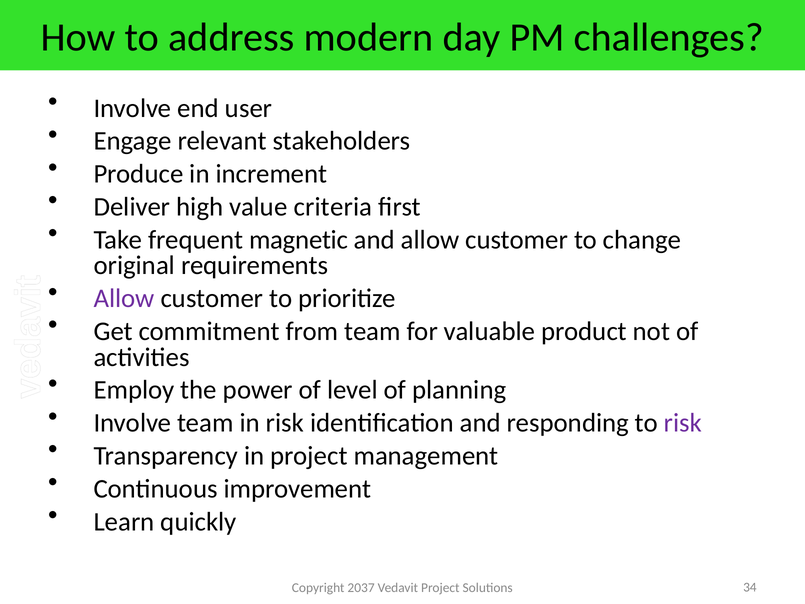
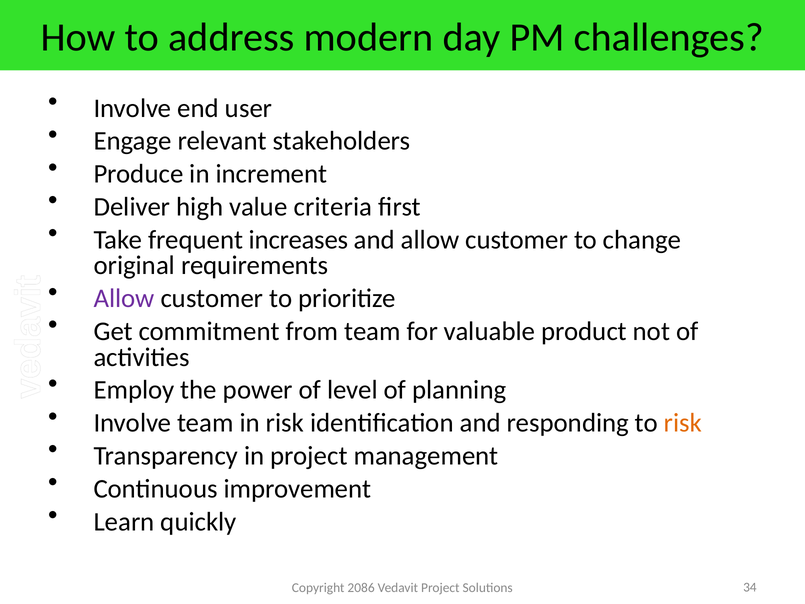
magnetic: magnetic -> increases (299, 240)
risk colour: purple -> orange (683, 423)
2037: 2037 -> 2086 (361, 587)
